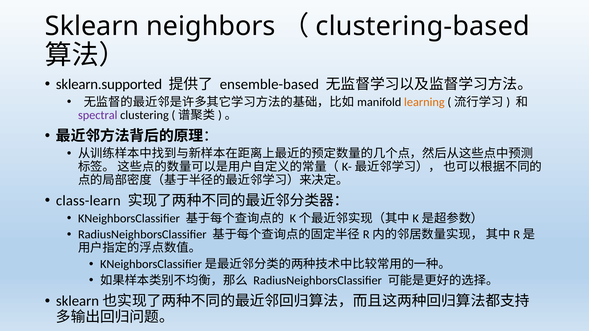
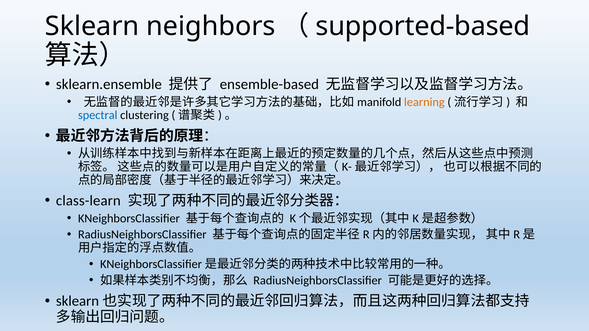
clustering-based: clustering-based -> supported-based (423, 26)
sklearn.supported: sklearn.supported -> sklearn.ensemble (109, 84)
spectral colour: purple -> blue (98, 115)
